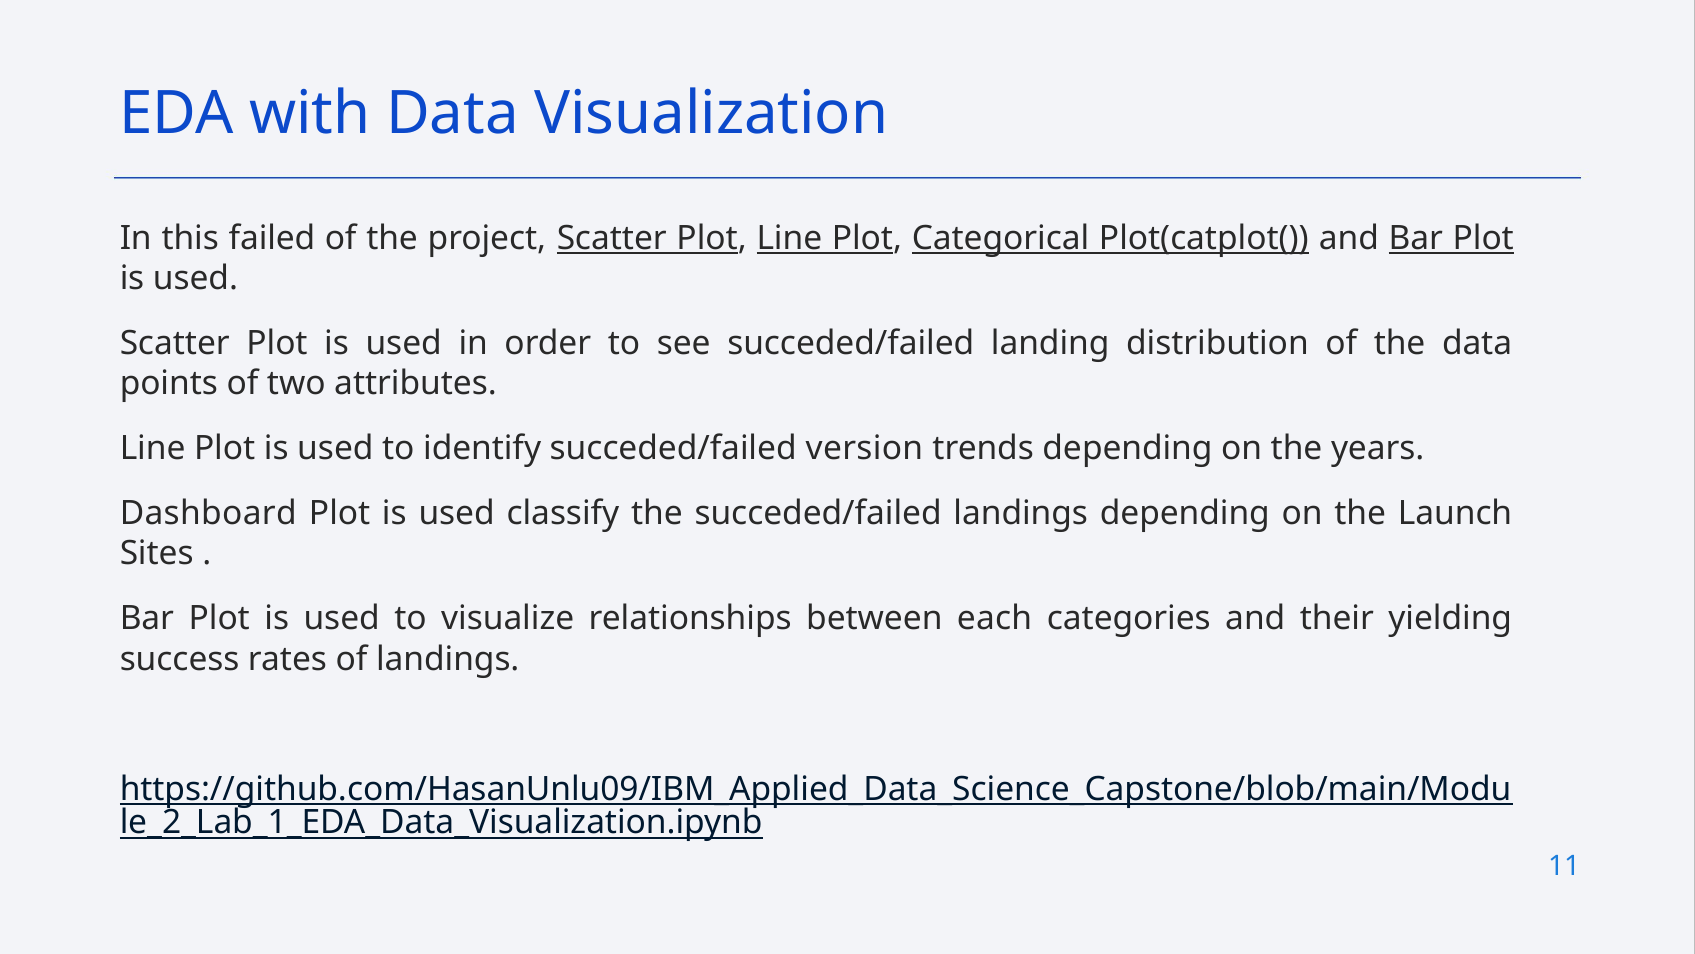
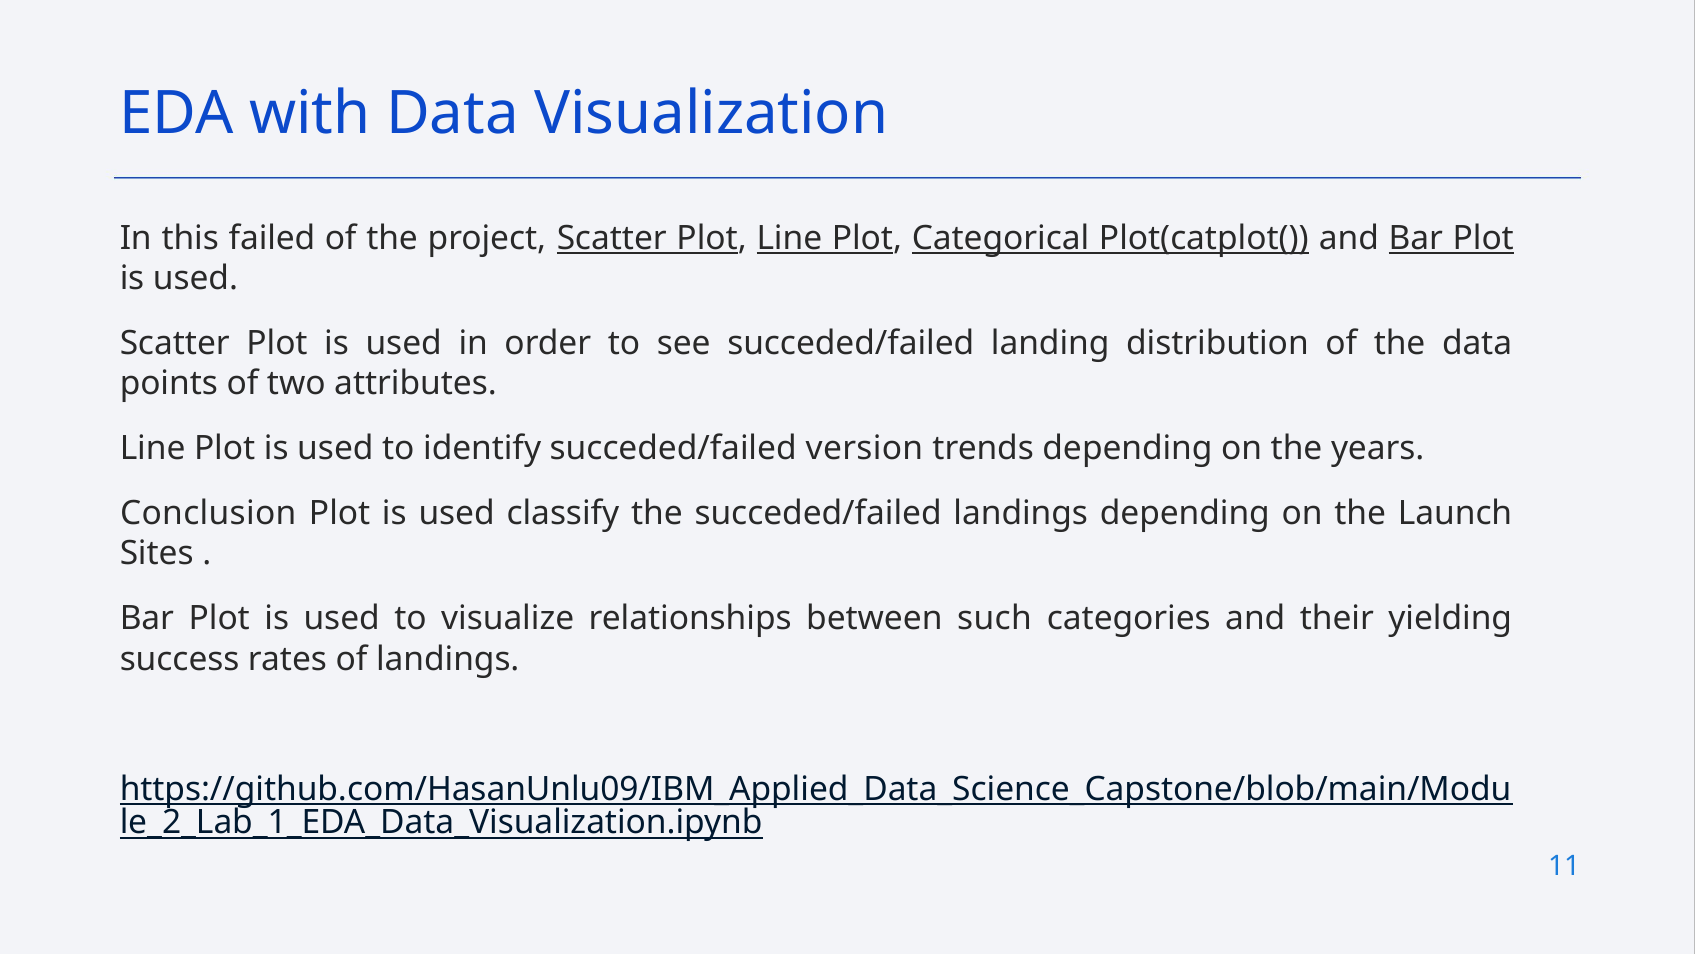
Dashboard: Dashboard -> Conclusion (208, 513)
each: each -> such (994, 618)
